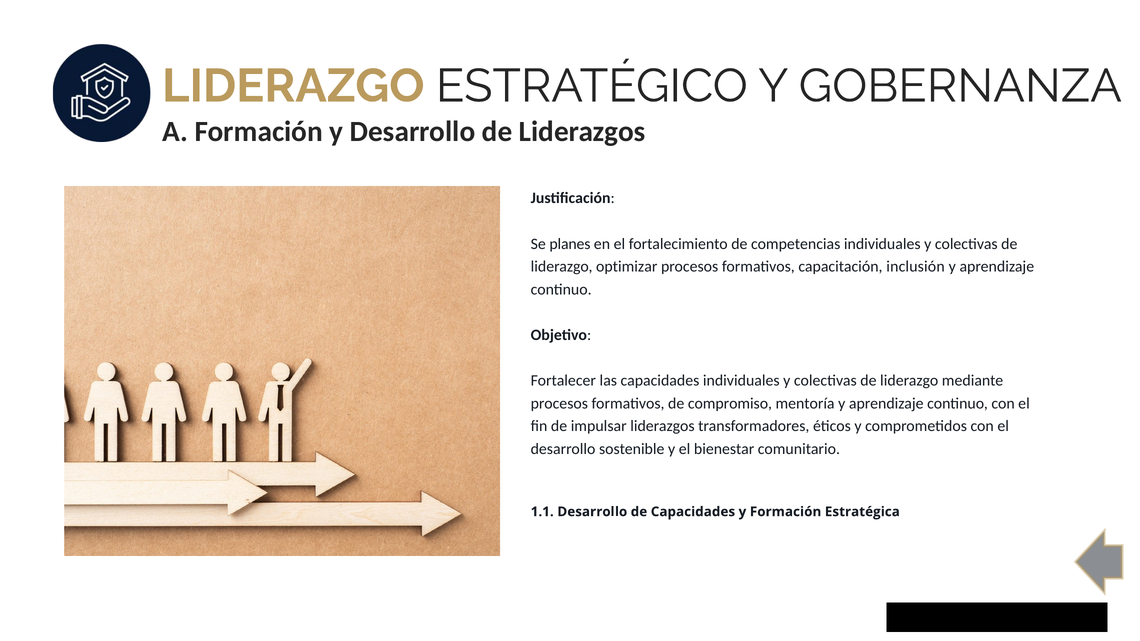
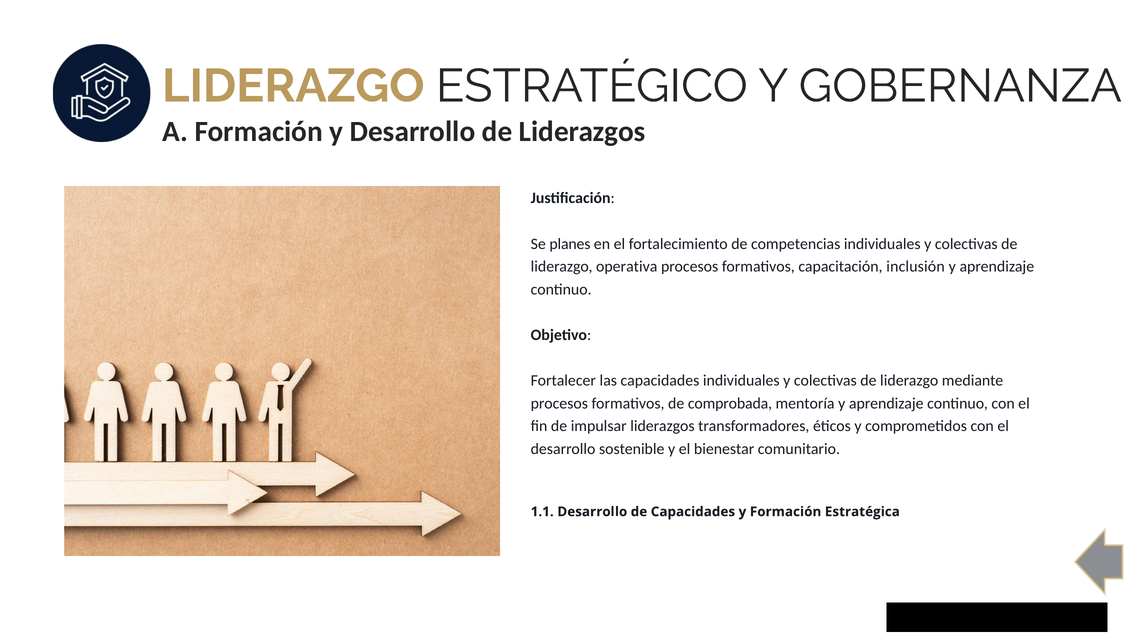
optimizar: optimizar -> operativa (627, 267)
compromiso: compromiso -> comprobada (730, 404)
